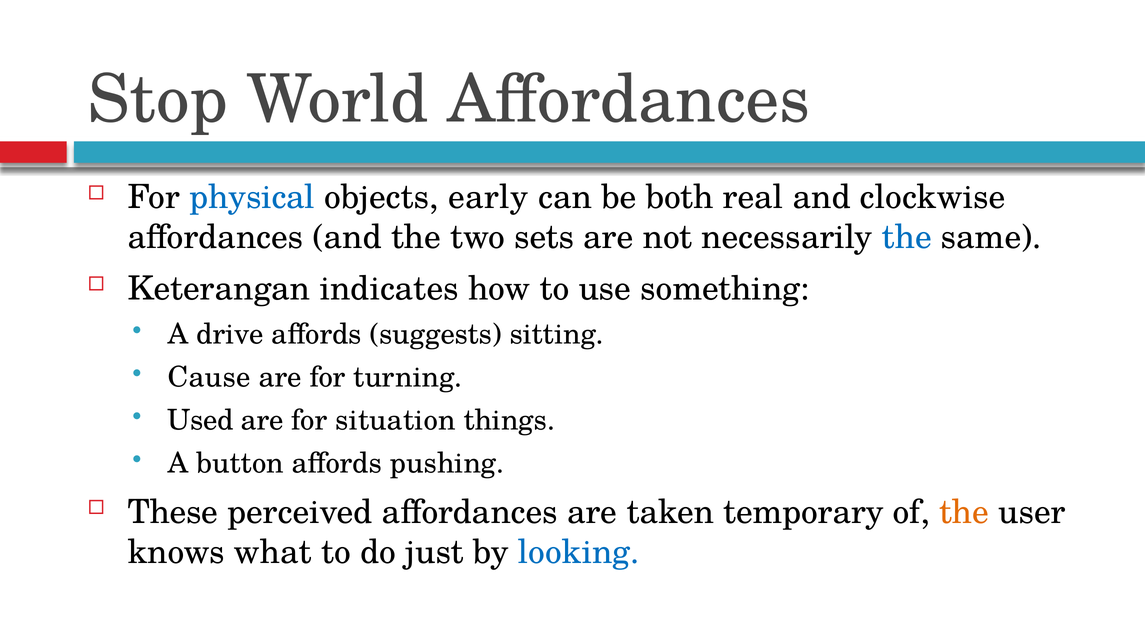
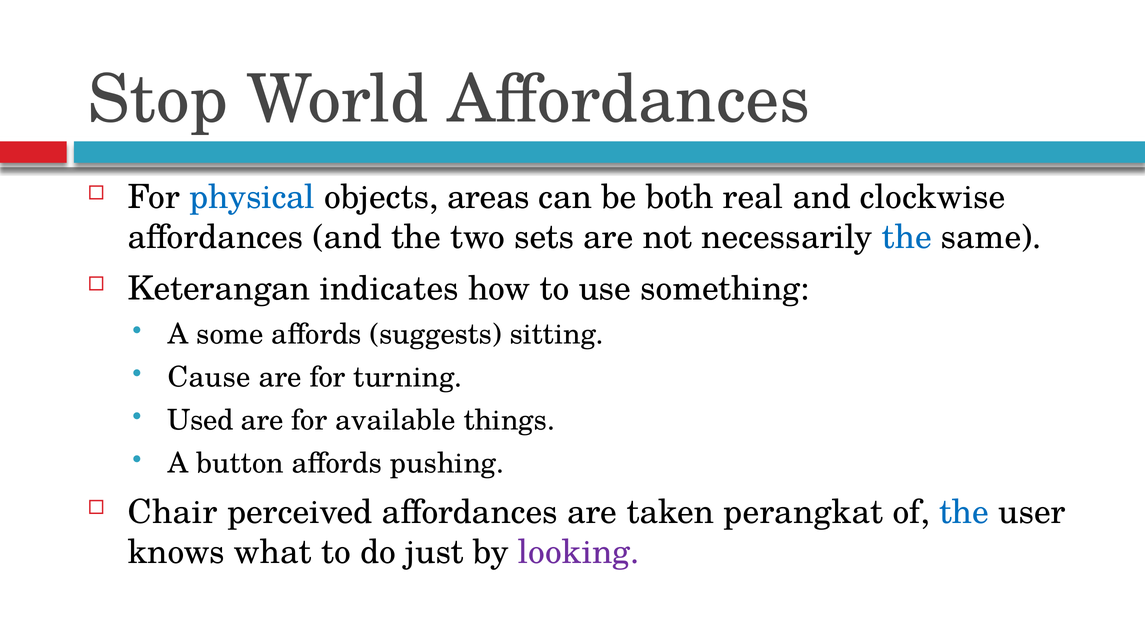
early: early -> areas (488, 197)
drive: drive -> some (230, 334)
situation: situation -> available (396, 420)
These: These -> Chair (173, 512)
temporary: temporary -> perangkat (803, 512)
the colour: orange -> blue (964, 512)
looking colour: blue -> purple (579, 552)
